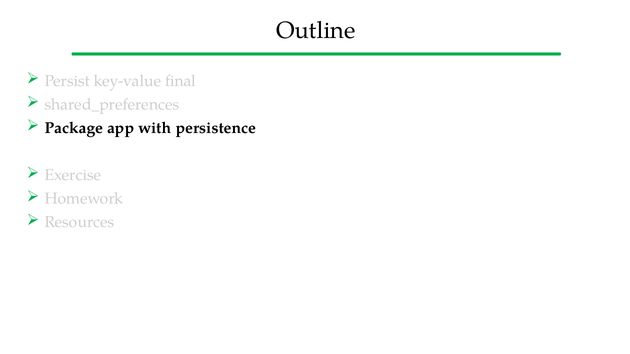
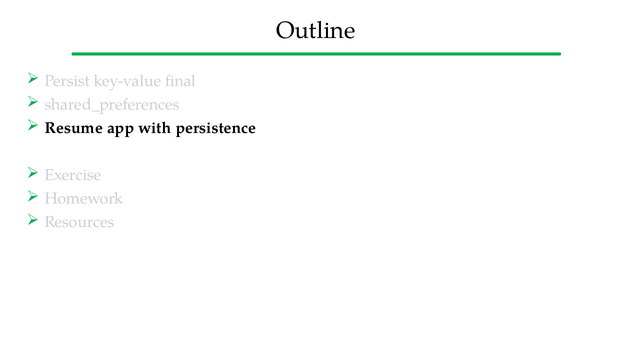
Package: Package -> Resume (74, 128)
